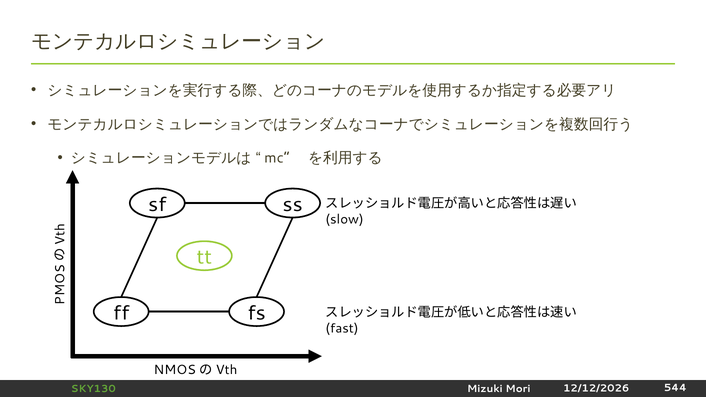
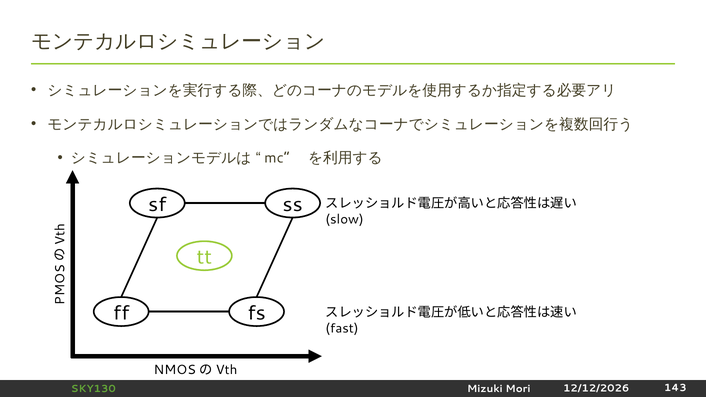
544: 544 -> 143 (675, 388)
